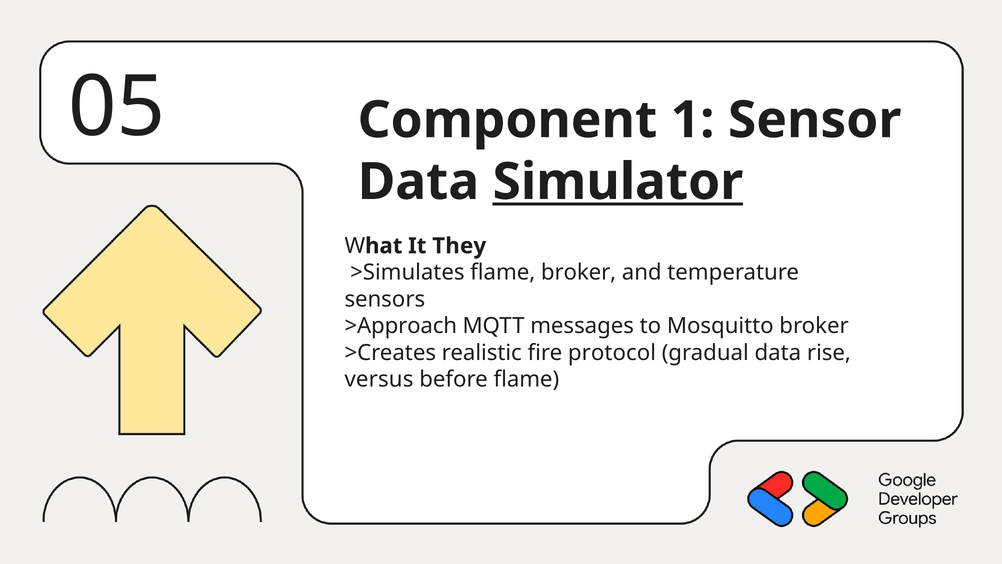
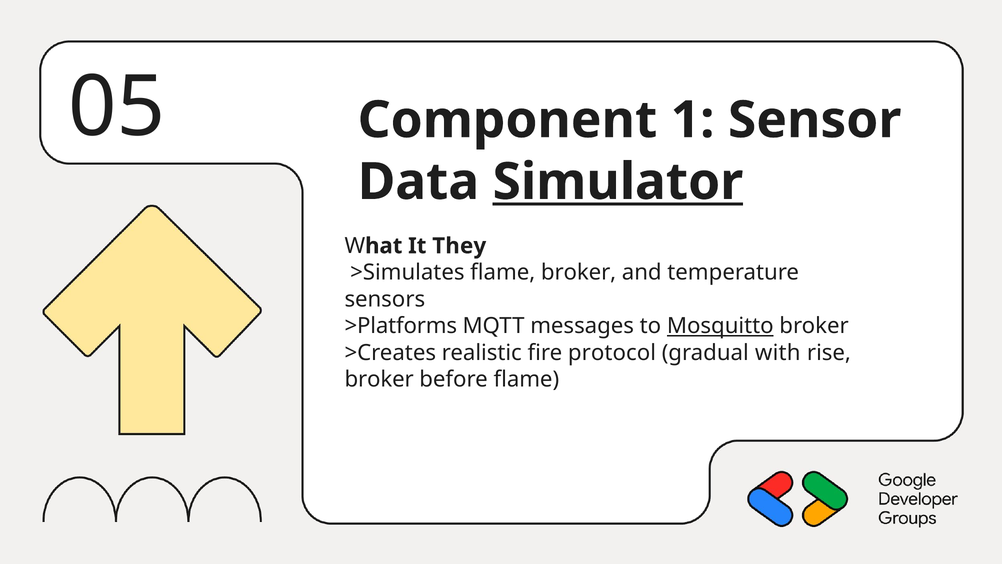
>Approach: >Approach -> >Platforms (401, 326)
Mosquitto underline: none -> present (720, 326)
gradual data: data -> with (778, 353)
versus: versus -> broker (379, 379)
